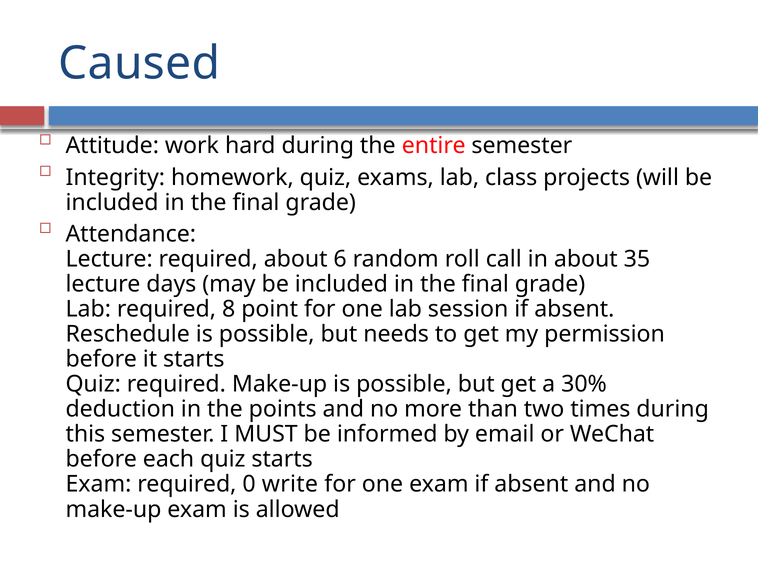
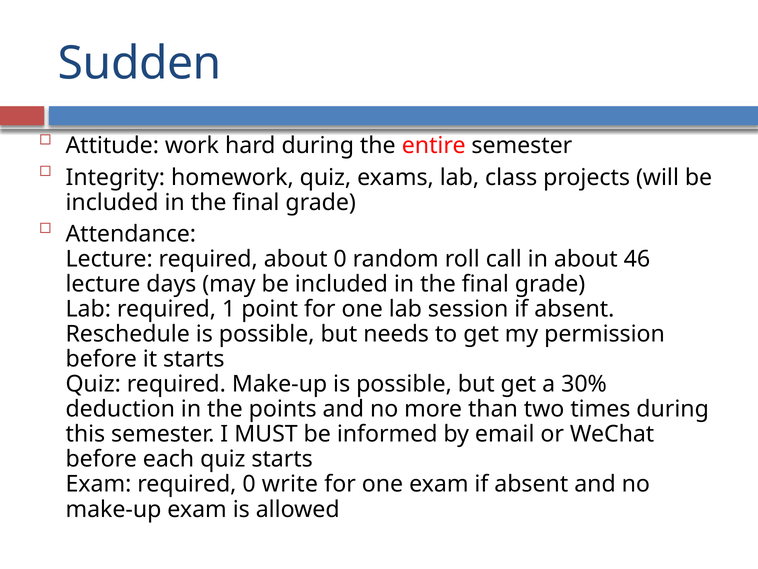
Caused: Caused -> Sudden (140, 63)
about 6: 6 -> 0 (340, 259)
35: 35 -> 46 (637, 259)
8: 8 -> 1 (229, 309)
